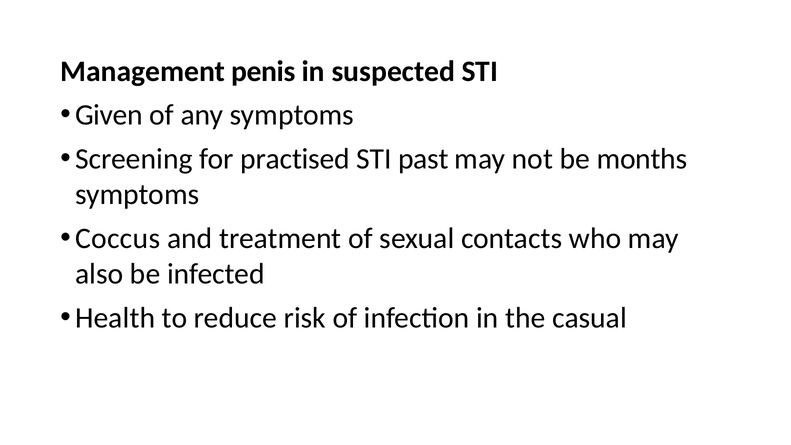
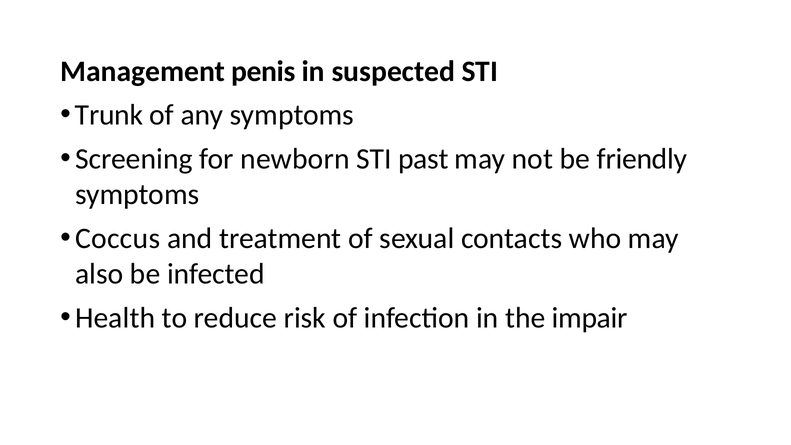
Given: Given -> Trunk (109, 115)
practised: practised -> newborn (295, 159)
months: months -> friendly (642, 159)
casual: casual -> impair (590, 318)
